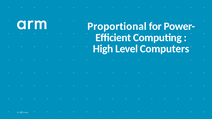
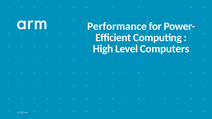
Proportional: Proportional -> Performance (117, 26)
